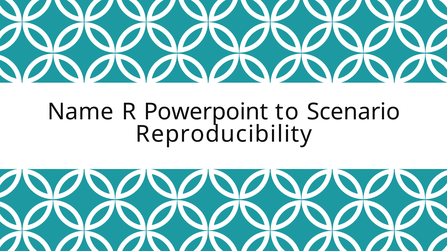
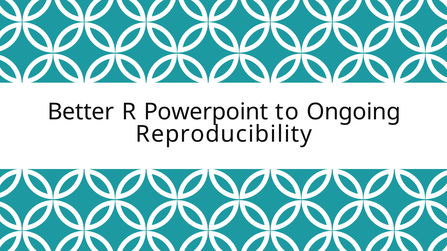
Name: Name -> Better (81, 112)
Scenario: Scenario -> Ongoing (354, 112)
